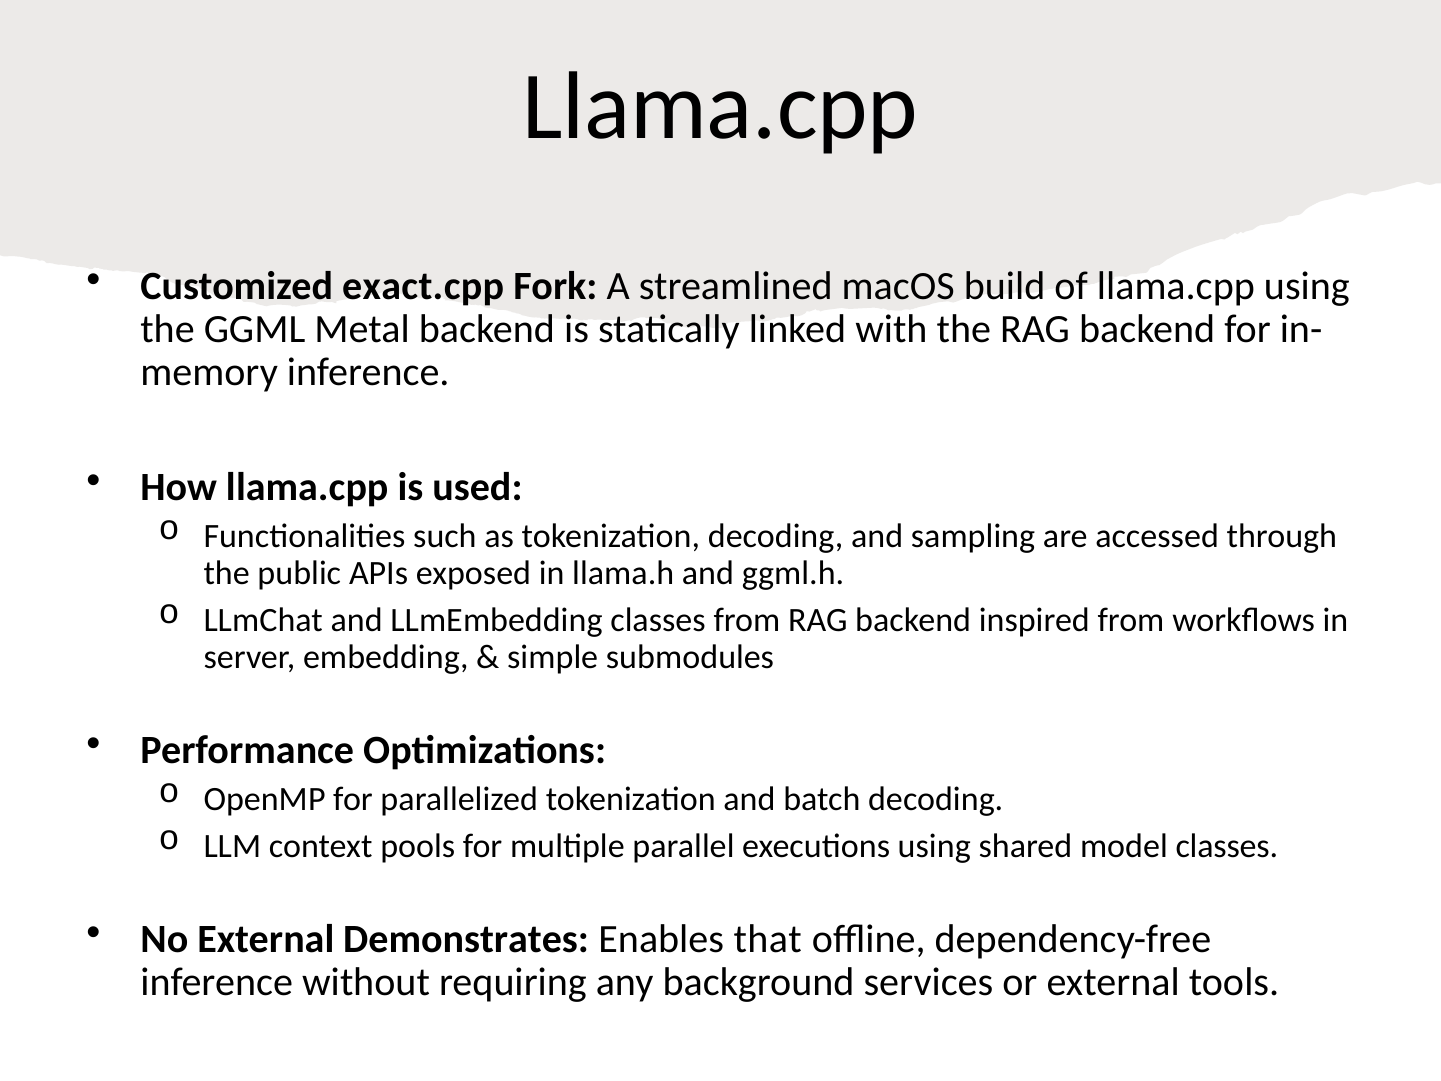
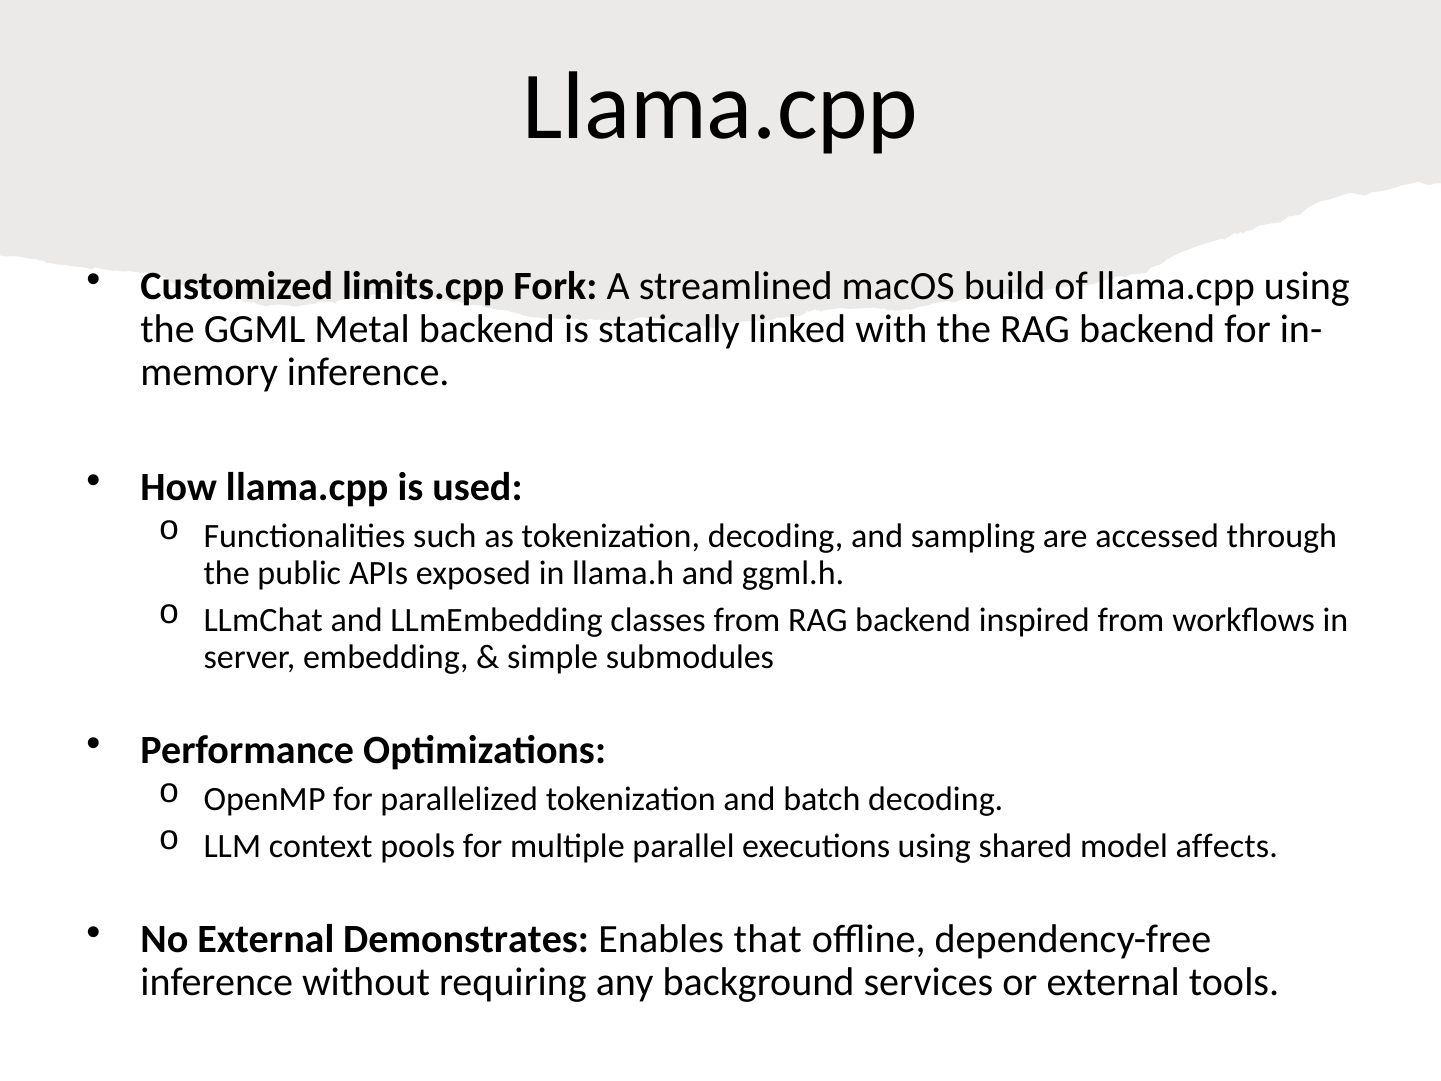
exact.cpp: exact.cpp -> limits.cpp (423, 286)
model classes: classes -> affects (1227, 846)
